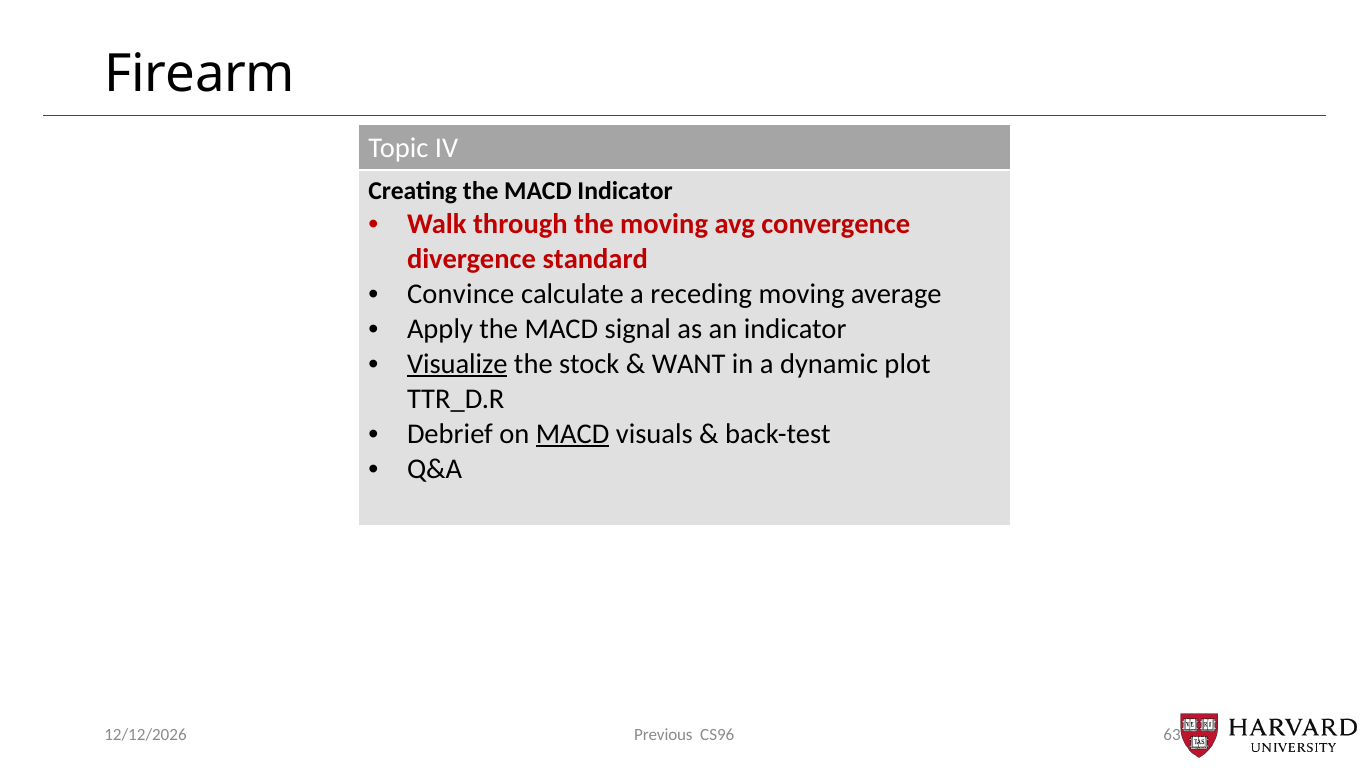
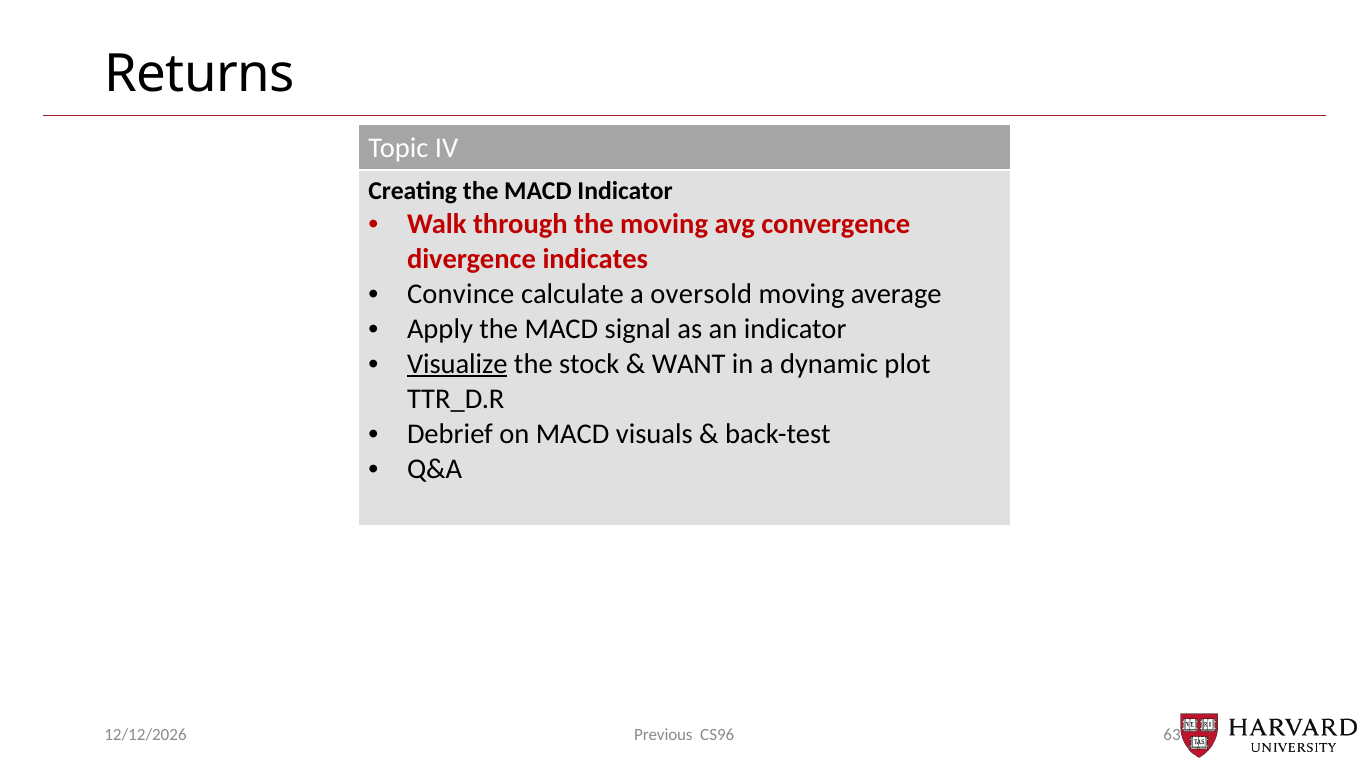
Firearm: Firearm -> Returns (200, 74)
standard: standard -> indicates (595, 259)
receding: receding -> oversold (701, 294)
MACD underline: present -> none (573, 434)
